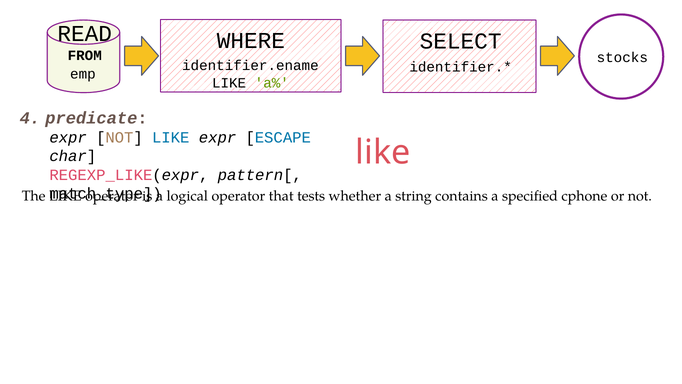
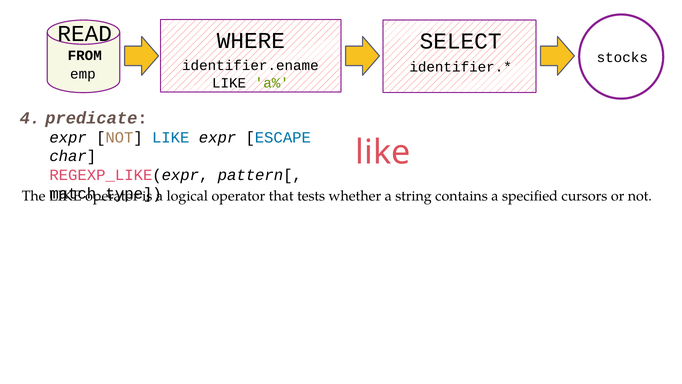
cphone: cphone -> cursors (584, 196)
